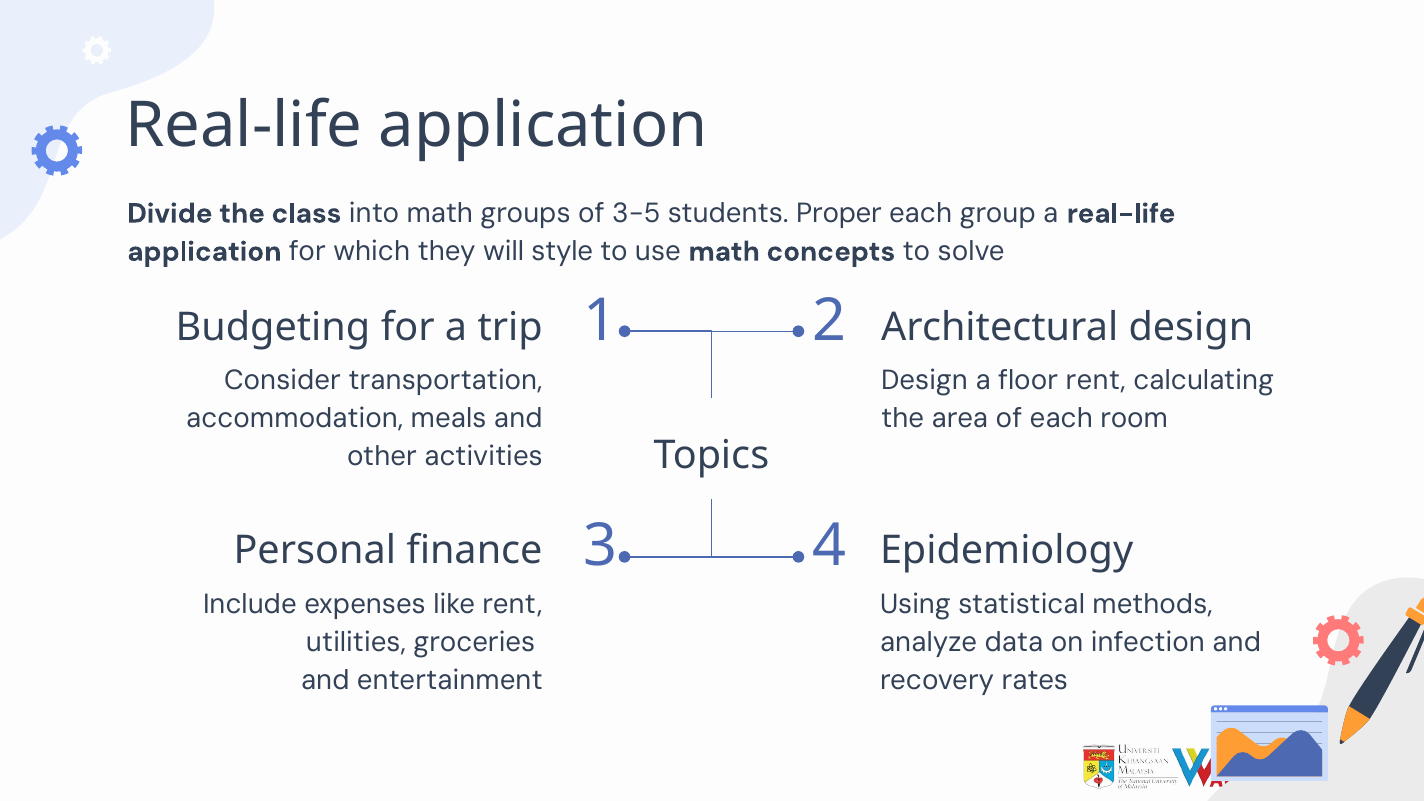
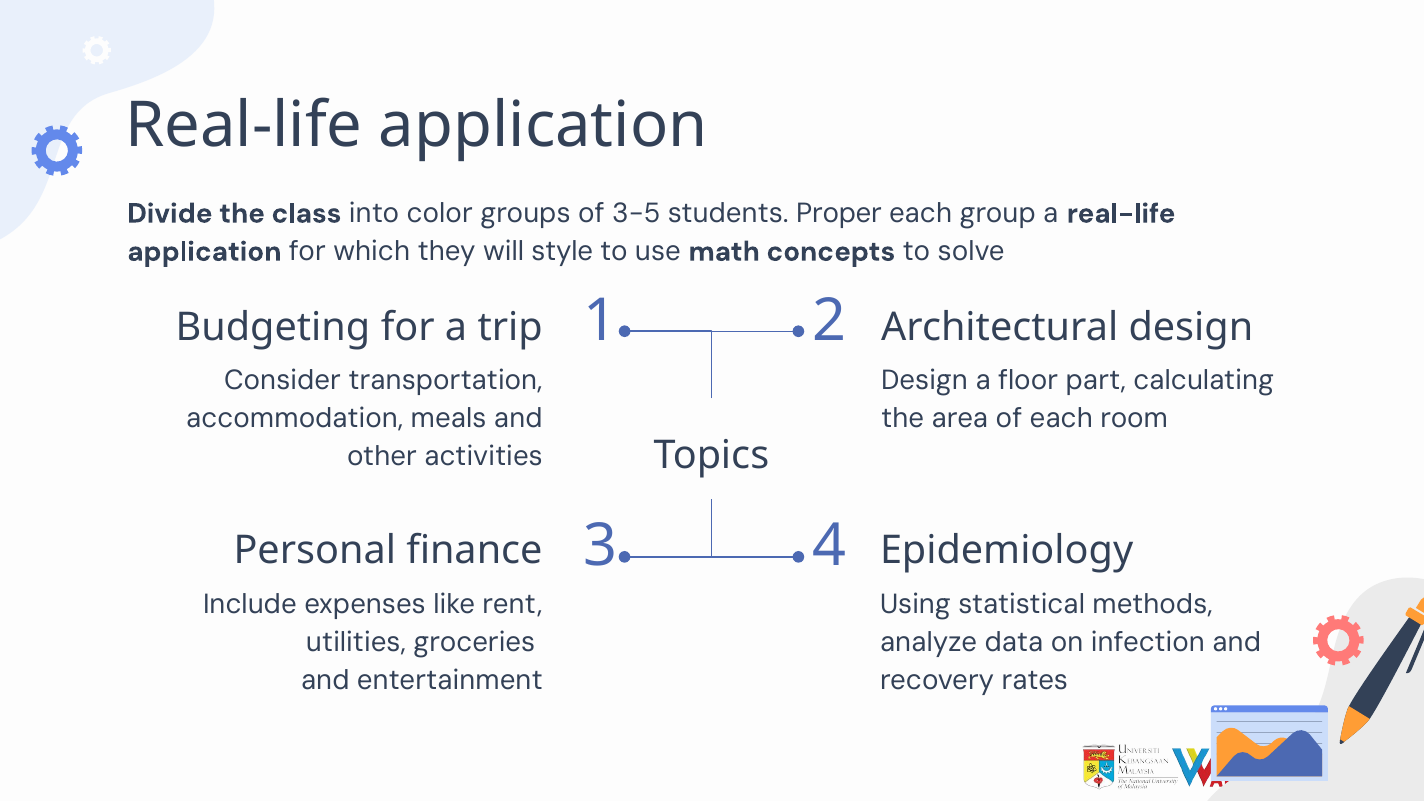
into math: math -> color (440, 213)
floor rent: rent -> part (1096, 380)
